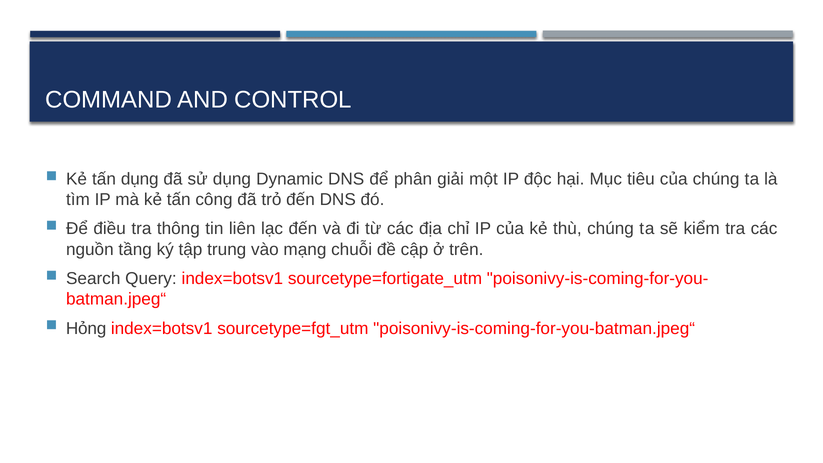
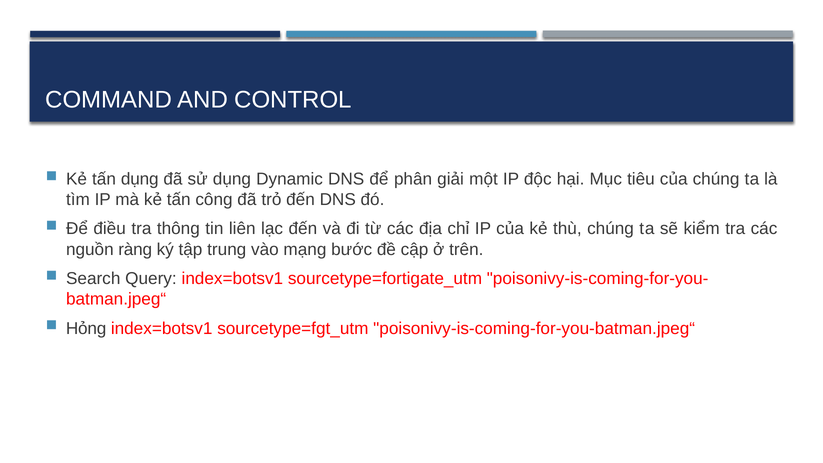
tầng: tầng -> ràng (135, 249)
chuỗi: chuỗi -> bước (352, 249)
